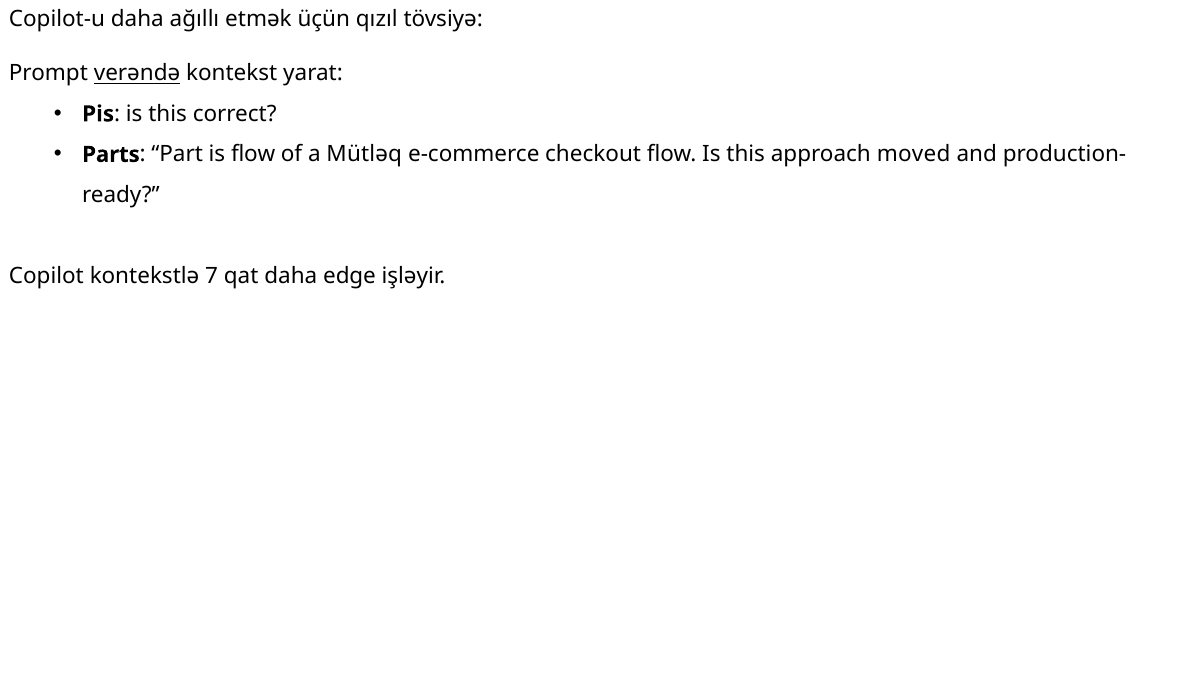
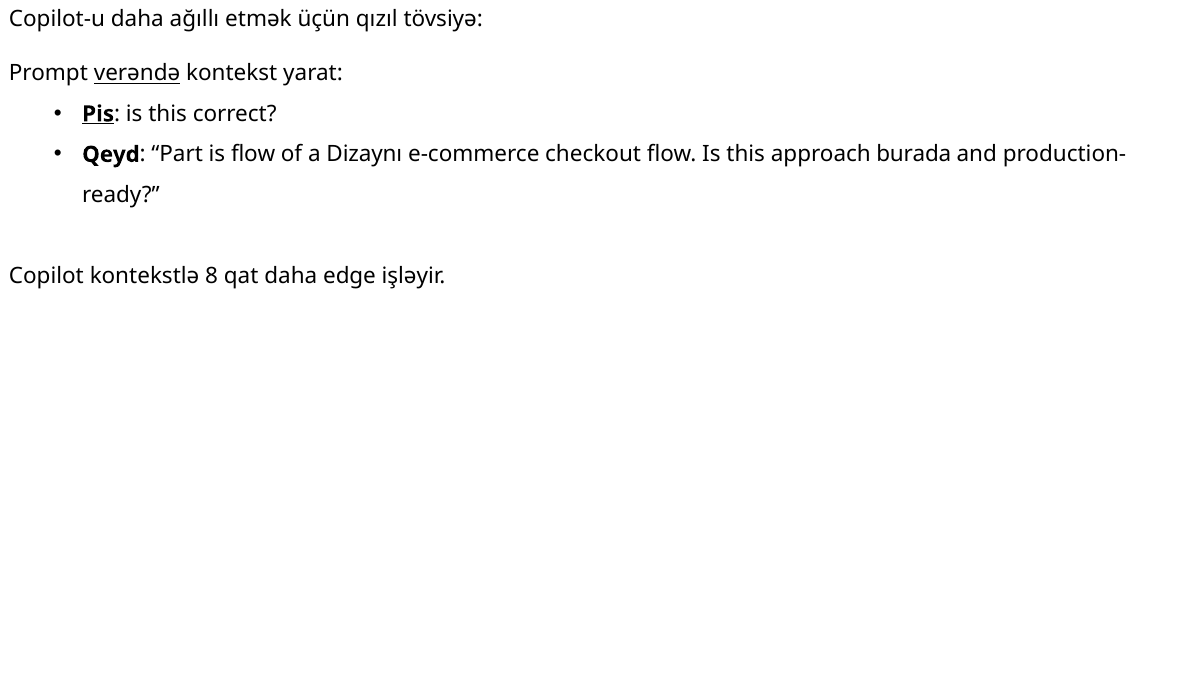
Pis underline: none -> present (98, 114)
Parts: Parts -> Qeyd (111, 155)
Mütləq: Mütləq -> Dizaynı (364, 155)
moved: moved -> burada (914, 155)
7: 7 -> 8 (212, 276)
